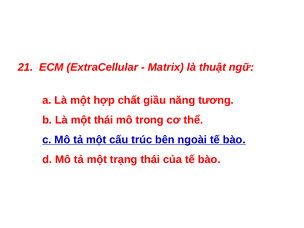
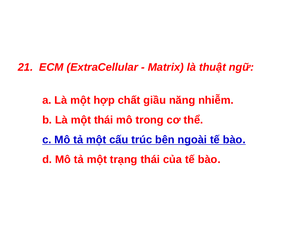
tương: tương -> nhiễm (216, 100)
